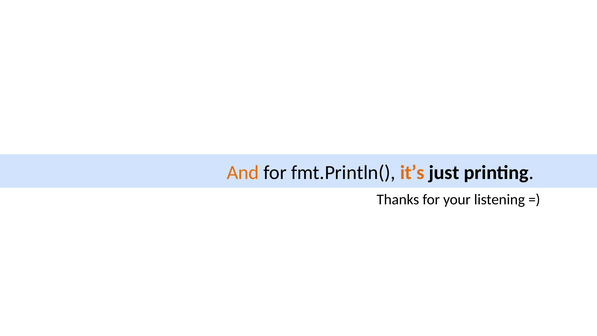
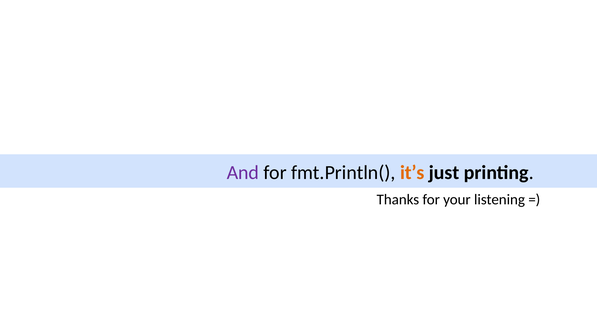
And colour: orange -> purple (243, 173)
